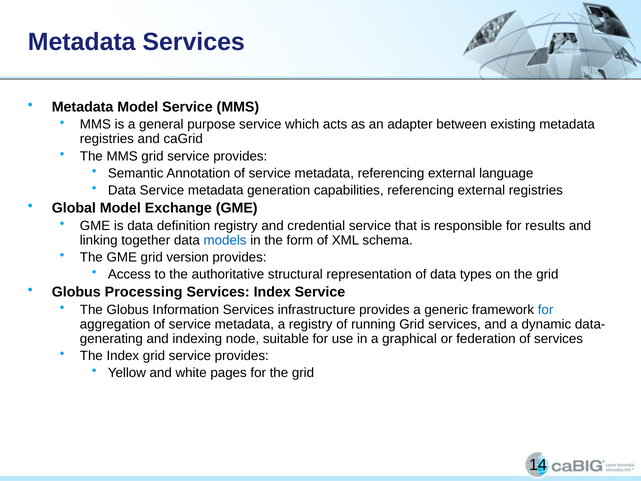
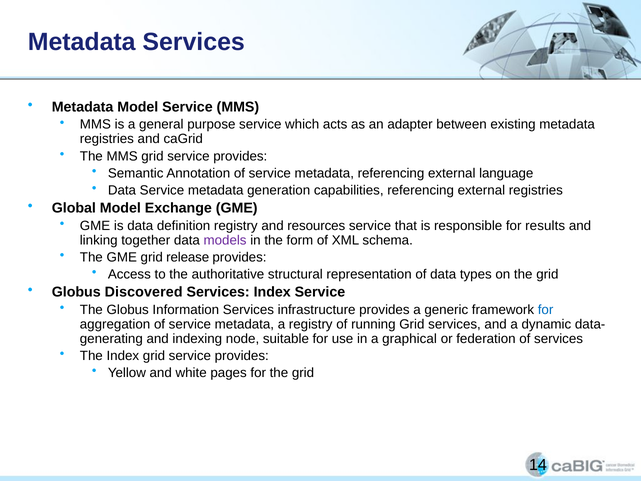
credential: credential -> resources (316, 226)
models colour: blue -> purple (225, 240)
version: version -> release (188, 257)
Processing: Processing -> Discovered (144, 292)
